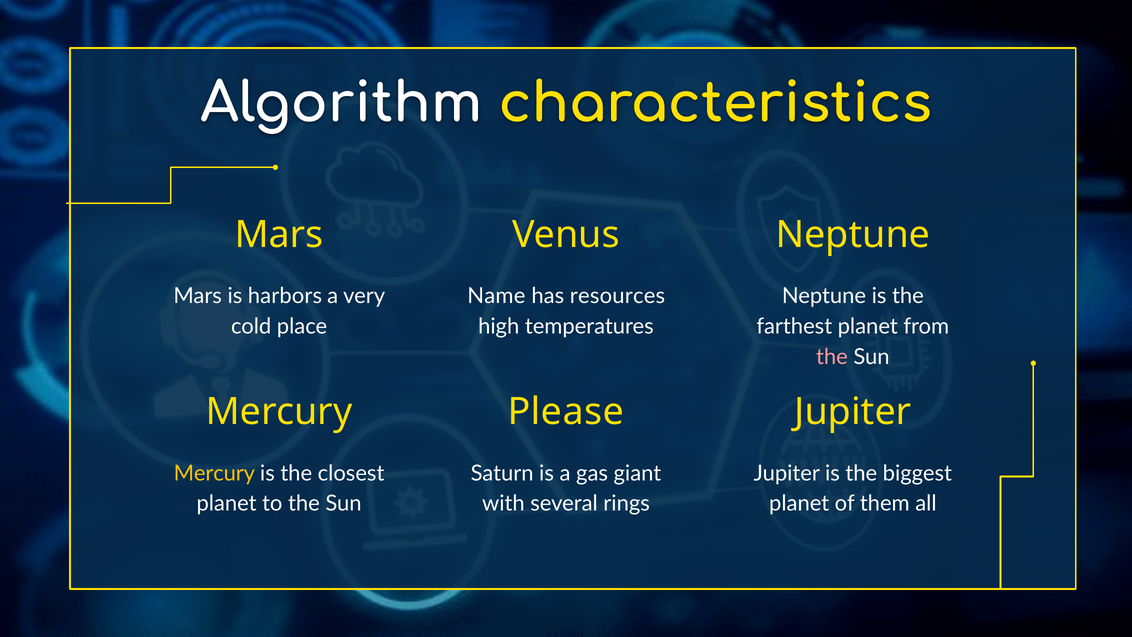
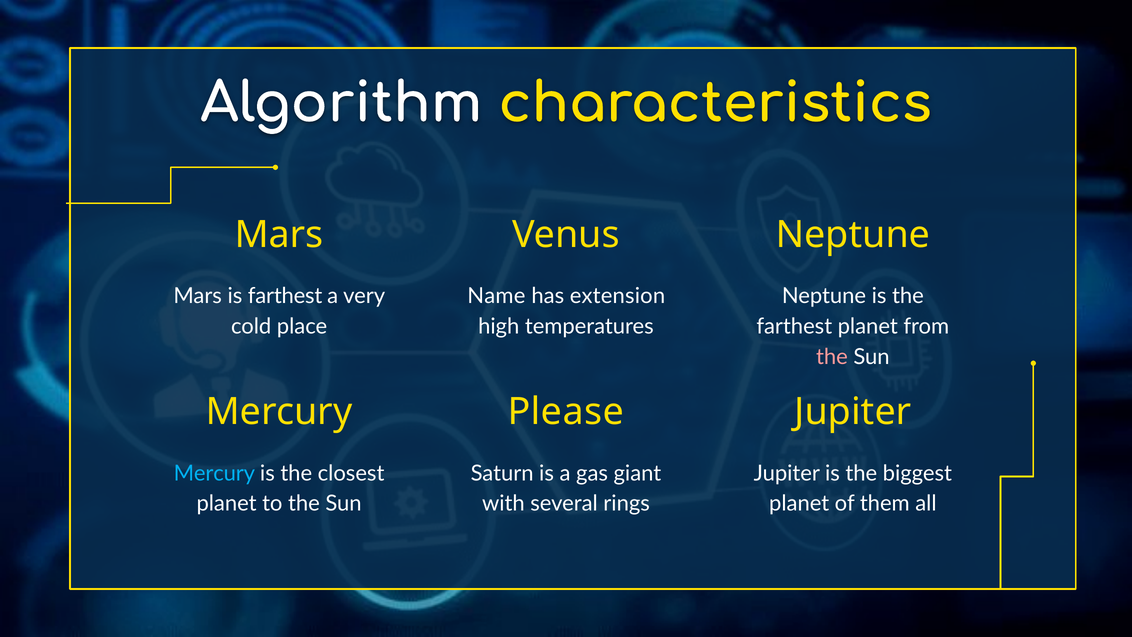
is harbors: harbors -> farthest (285, 296)
resources: resources -> extension (617, 296)
Mercury colour: yellow -> light blue (214, 473)
